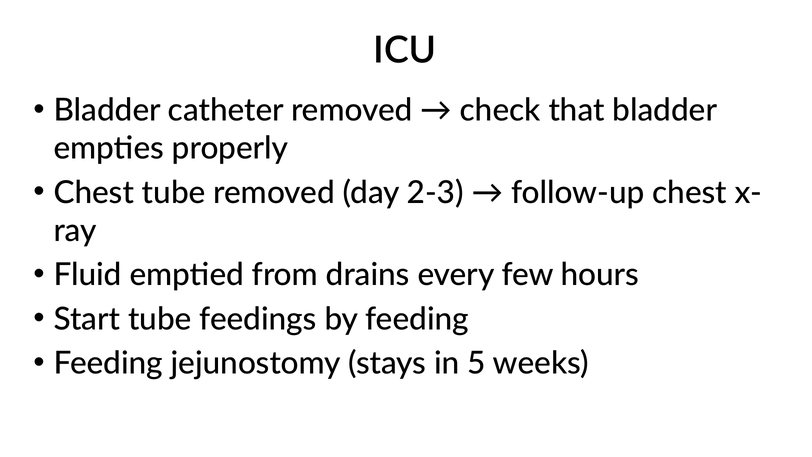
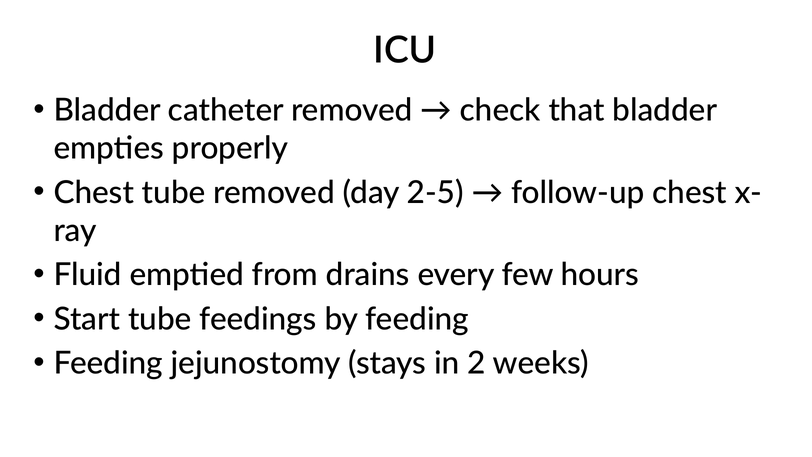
2-3: 2-3 -> 2-5 (435, 193)
5: 5 -> 2 (476, 363)
